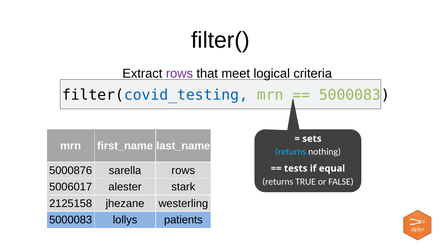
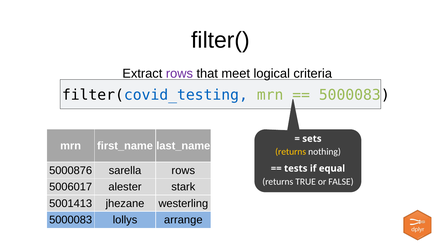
returns colour: light blue -> yellow (291, 152)
2125158: 2125158 -> 5001413 (71, 203)
patients: patients -> arrange (183, 220)
